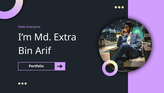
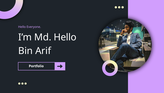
Md Extra: Extra -> Hello (65, 37)
